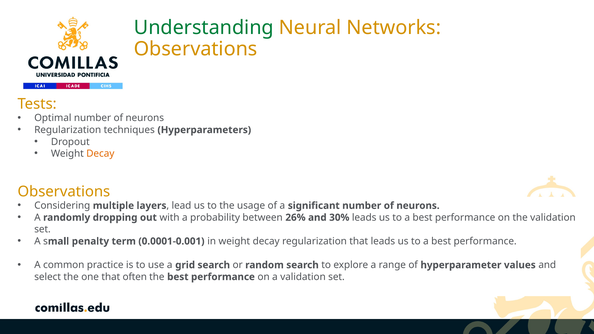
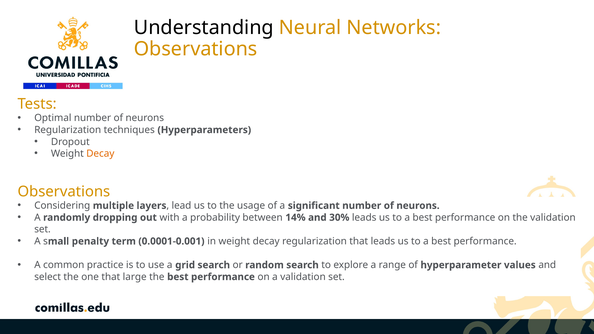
Understanding colour: green -> black (204, 28)
26%: 26% -> 14% (295, 218)
often: often -> large (135, 277)
